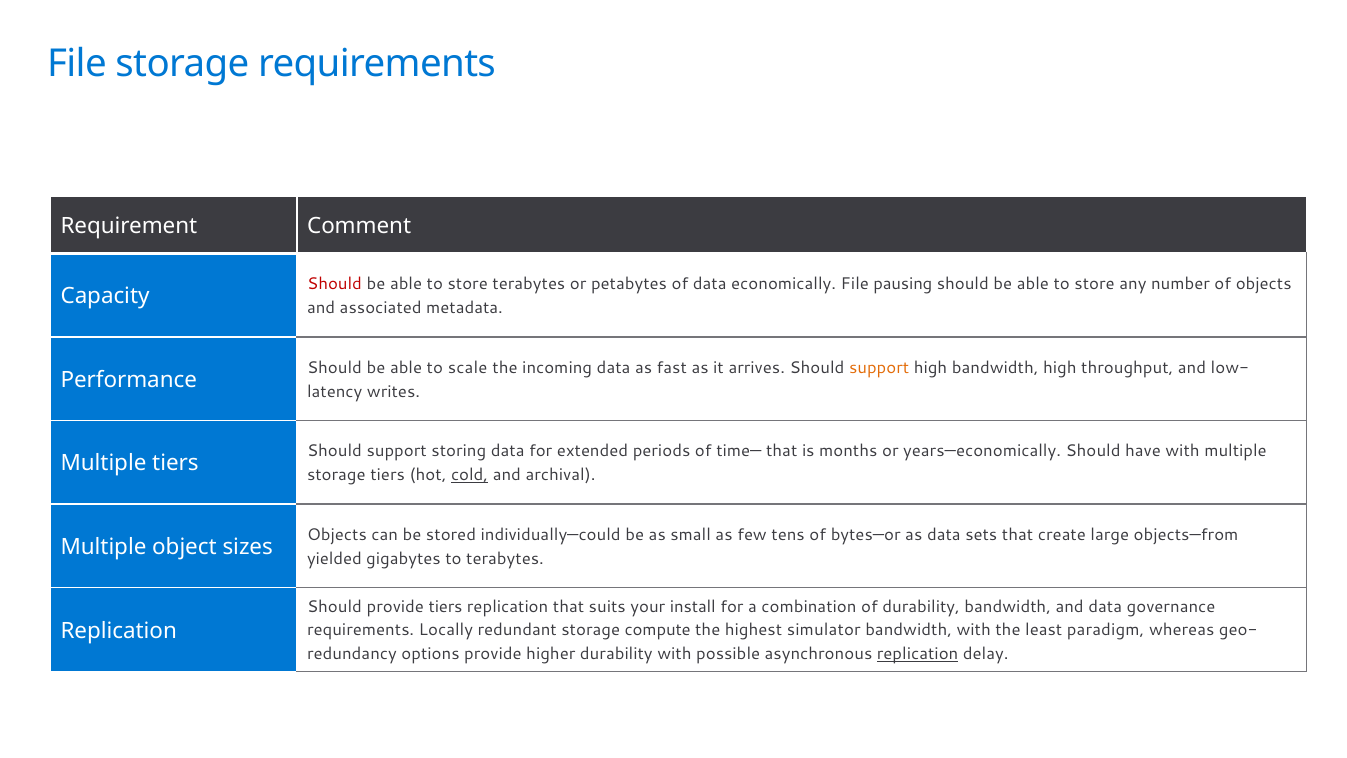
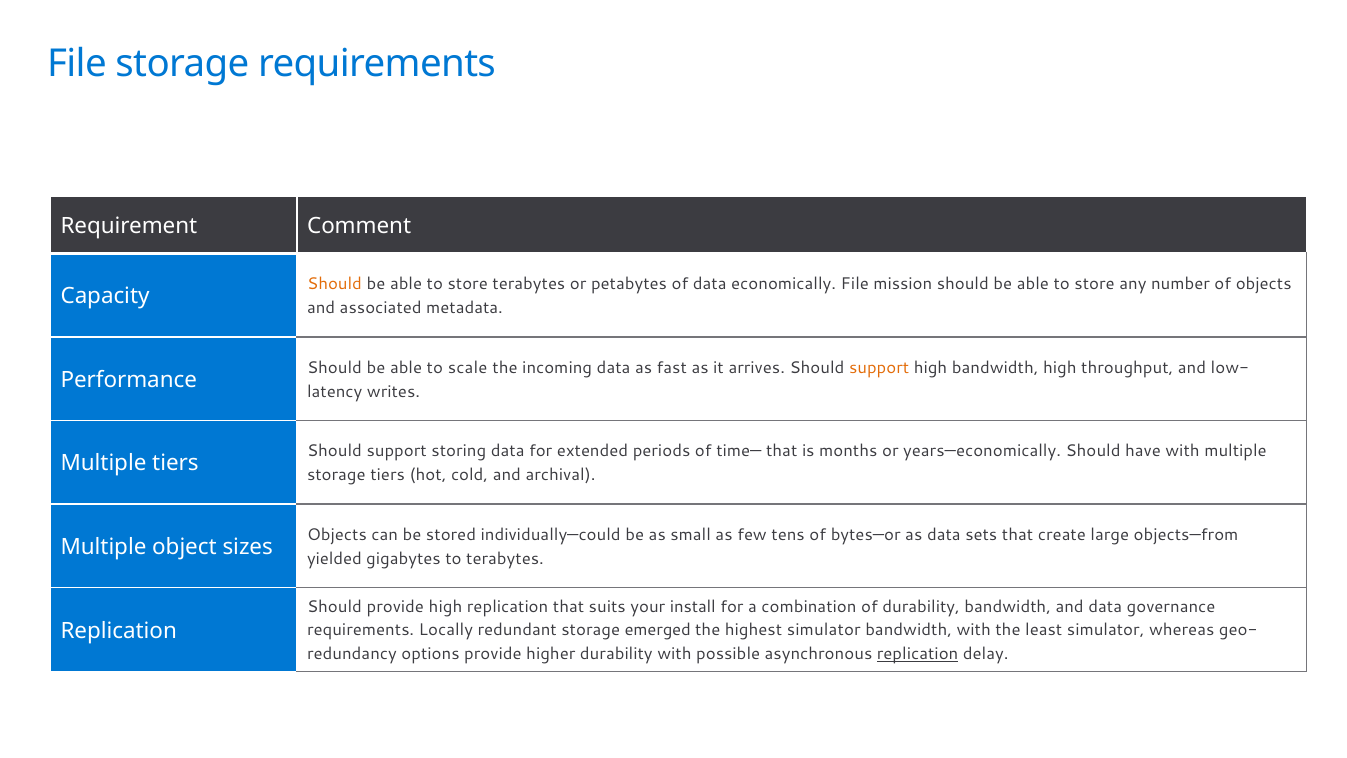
Should colour: red -> orange (335, 284)
pausing: pausing -> mission (903, 284)
cold underline: present -> none (470, 475)
provide tiers: tiers -> high (446, 606)
compute: compute -> emerged (658, 630)
least paradigm: paradigm -> simulator (1106, 630)
